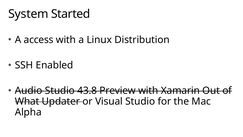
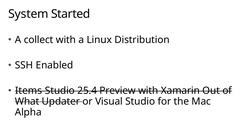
access: access -> collect (39, 40)
Audio: Audio -> Items (29, 90)
43.8: 43.8 -> 25.4 (87, 90)
